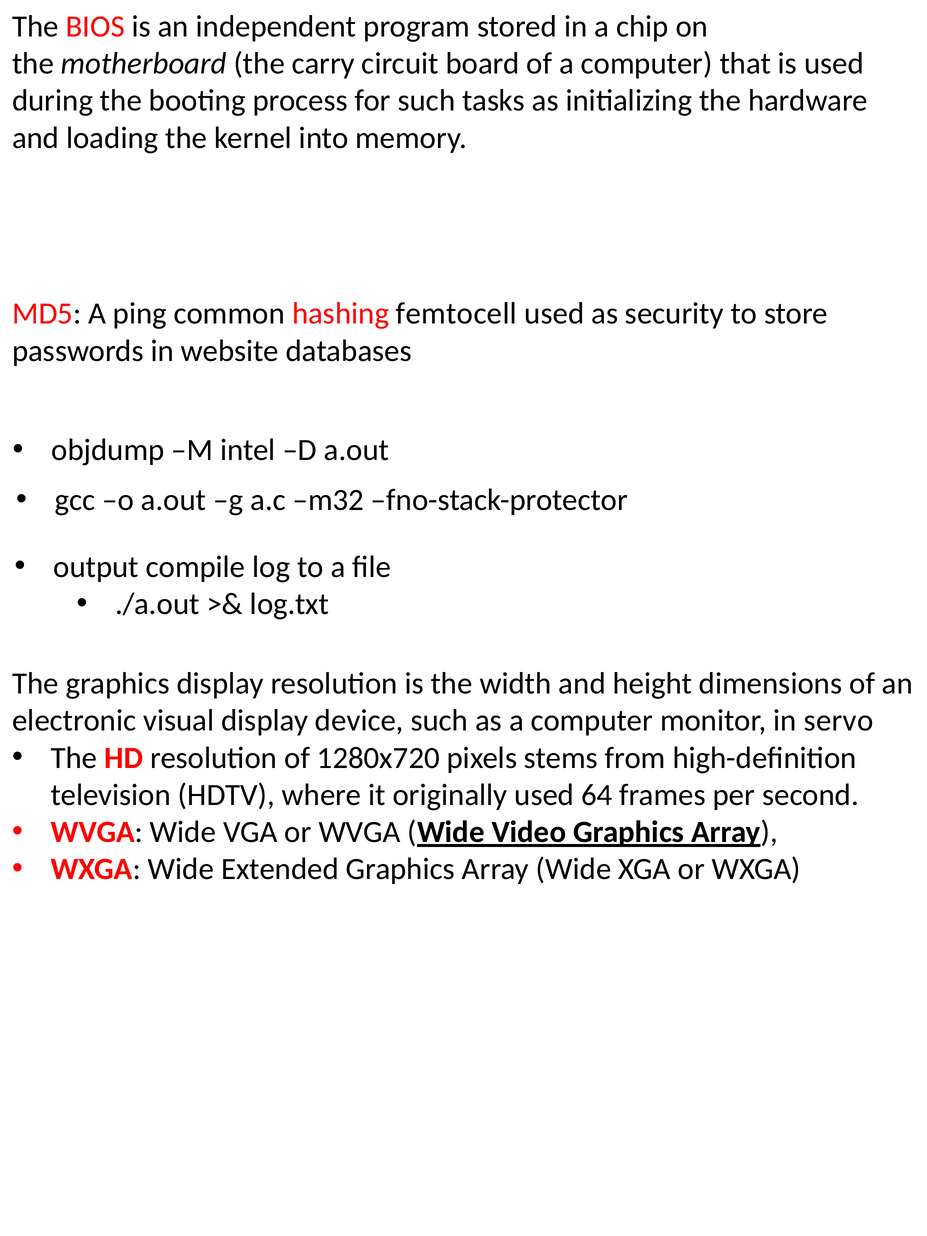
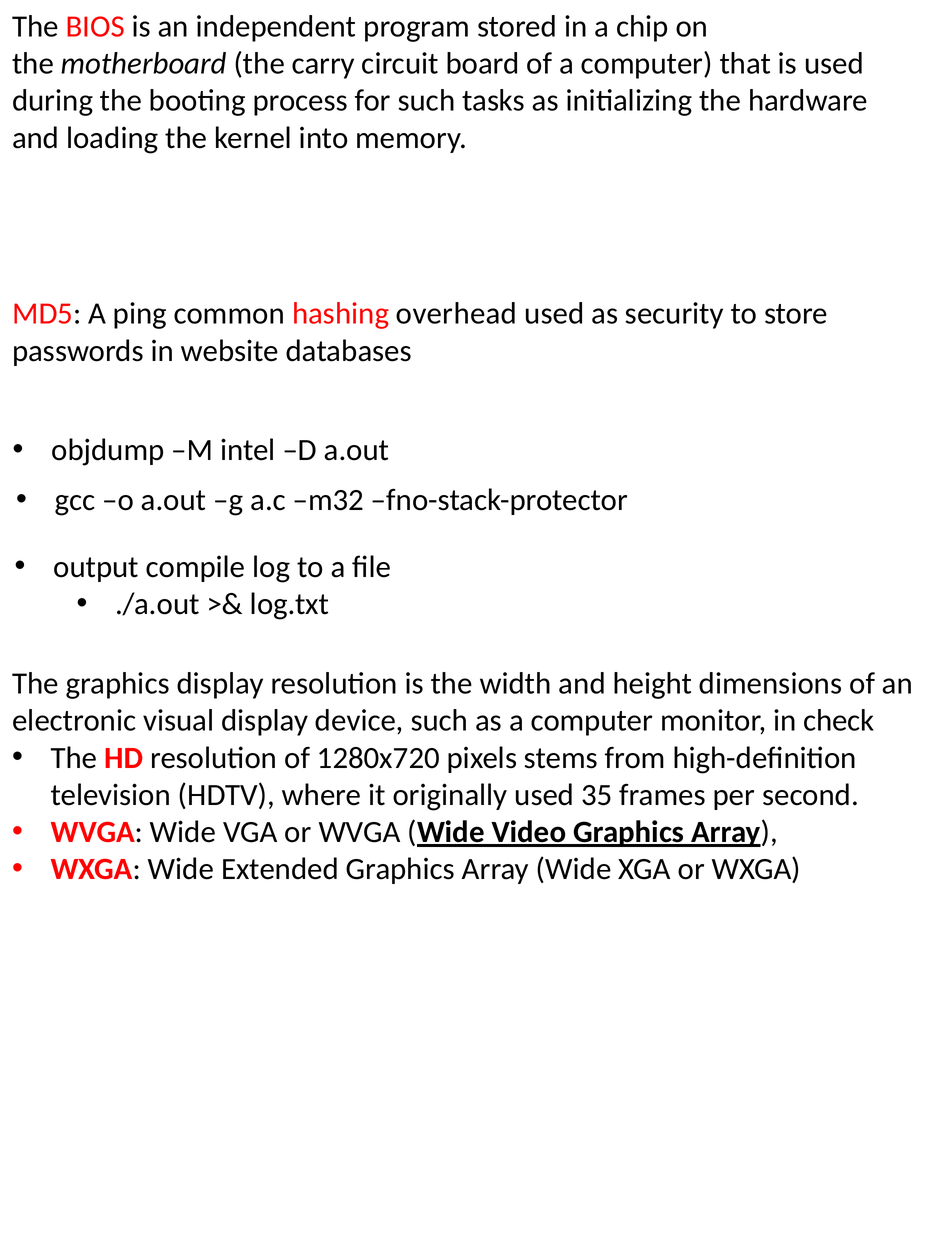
femtocell: femtocell -> overhead (457, 314)
servo: servo -> check (839, 721)
64: 64 -> 35 (597, 795)
